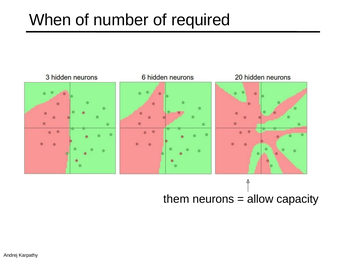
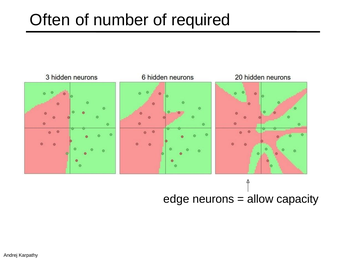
When: When -> Often (50, 20)
them: them -> edge (176, 199)
